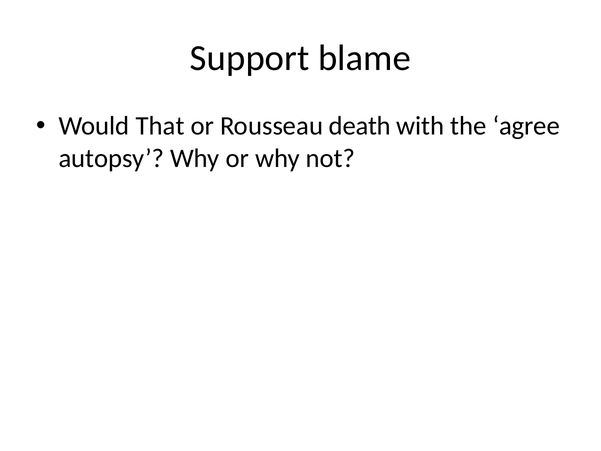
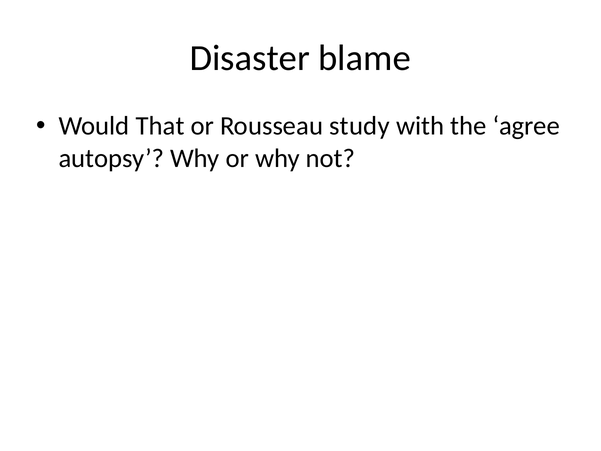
Support: Support -> Disaster (250, 58)
death: death -> study (360, 126)
